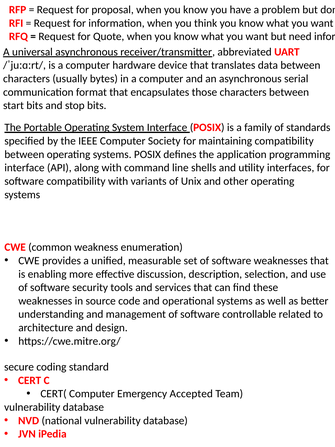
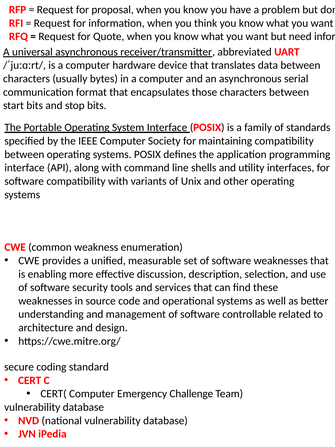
Accepted: Accepted -> Challenge (191, 393)
